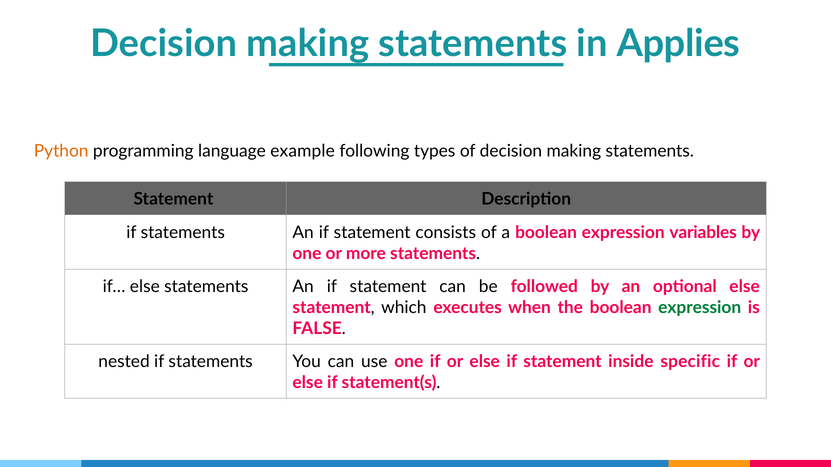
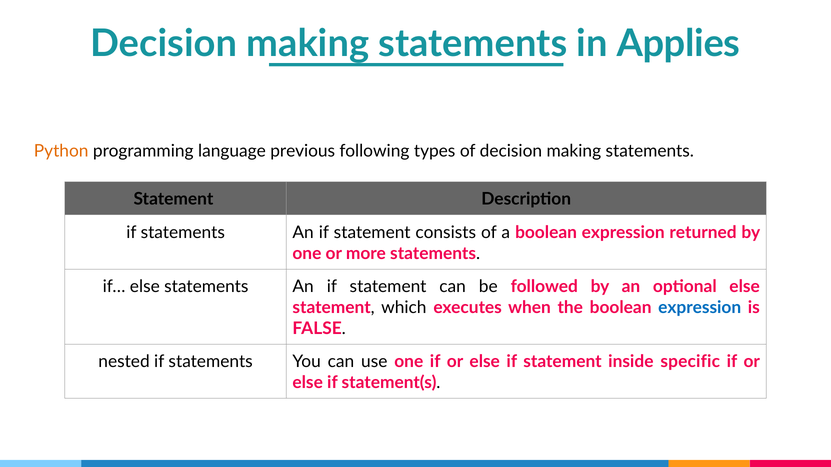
example: example -> previous (303, 151)
variables: variables -> returned (703, 233)
expression colour: green -> blue (700, 308)
